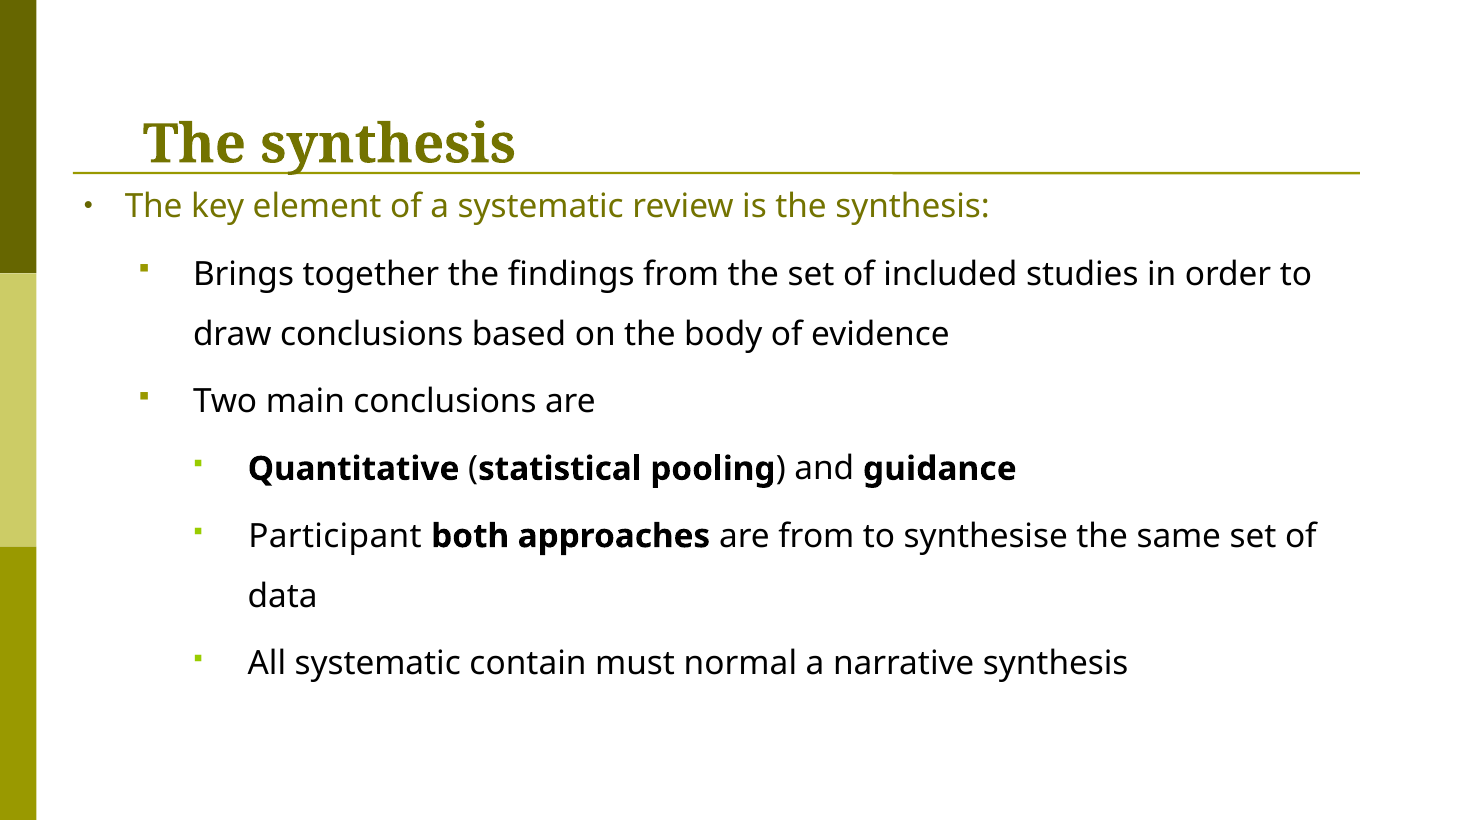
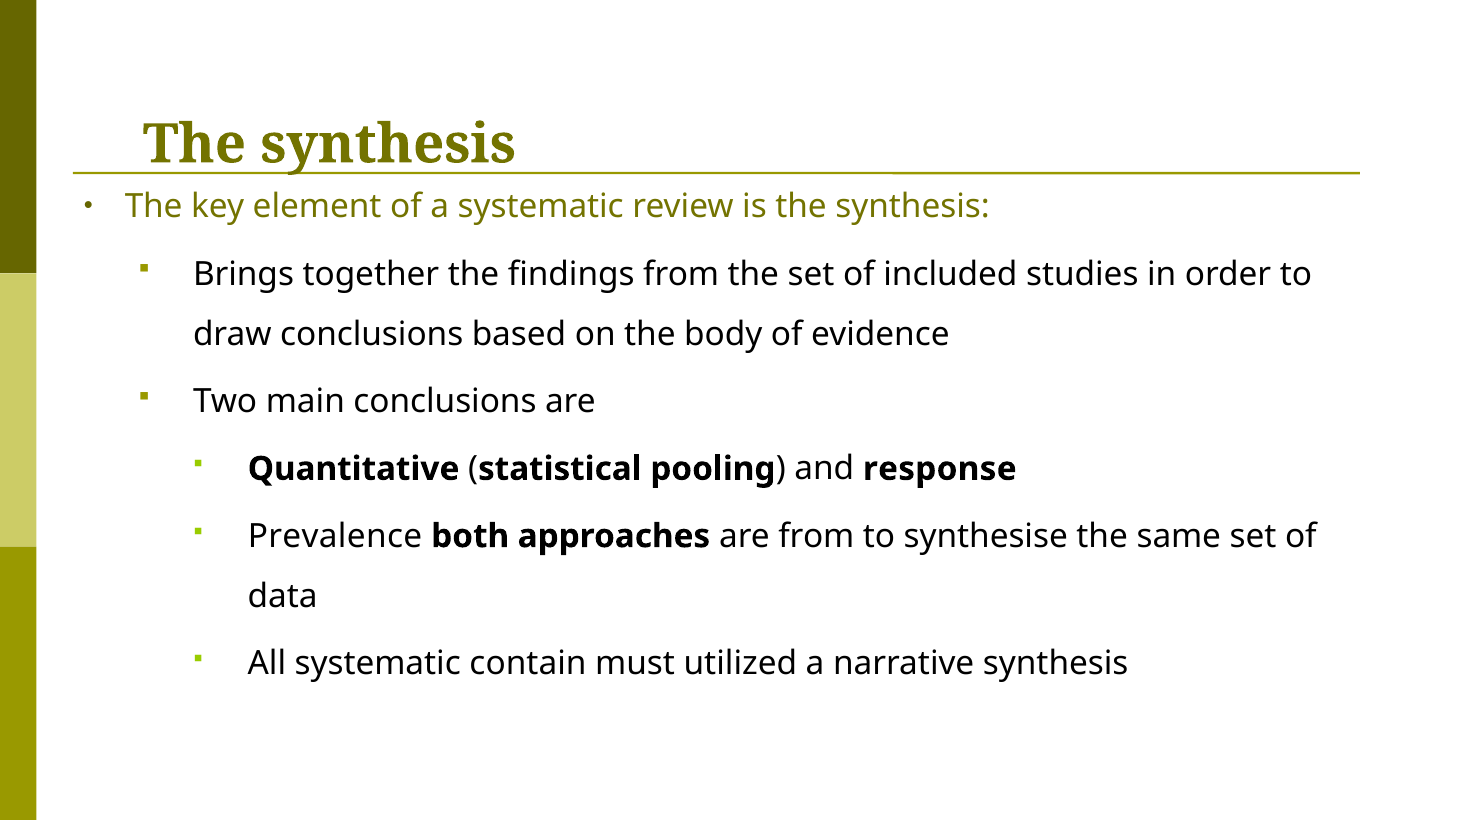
guidance: guidance -> response (940, 469)
Participant: Participant -> Prevalence (335, 536)
normal: normal -> utilized (740, 663)
